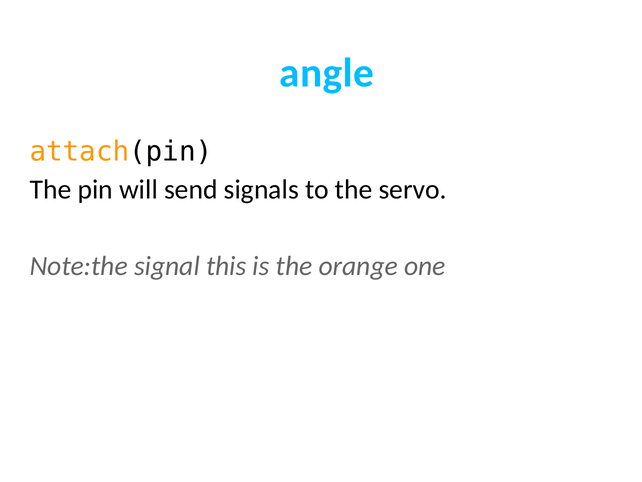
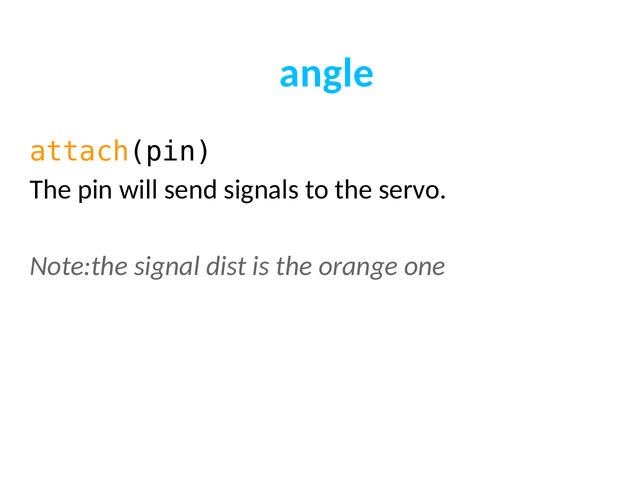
this: this -> dist (226, 266)
